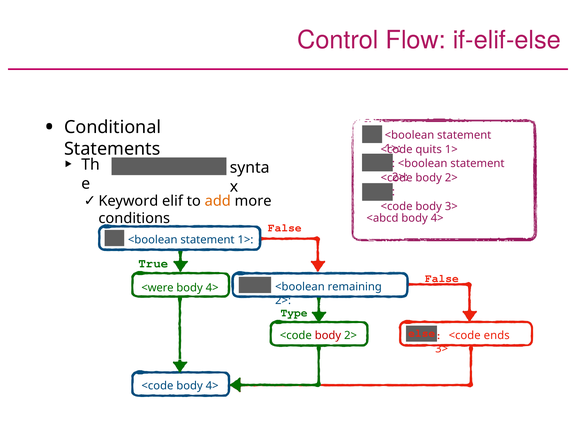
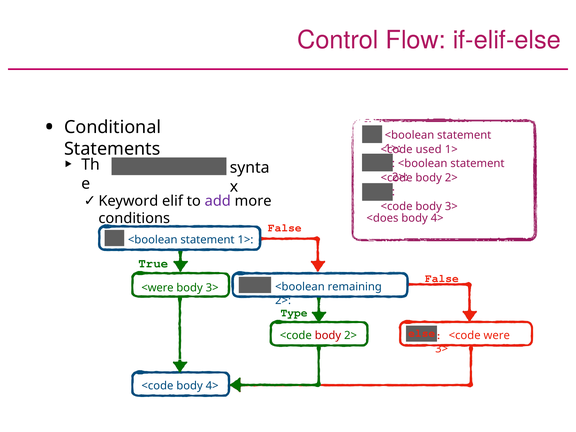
quits: quits -> used (429, 149)
add colour: orange -> purple (218, 201)
<abcd: <abcd -> <does (382, 218)
4>: 4> -> 3> (212, 288)
ends: ends -> were (497, 335)
